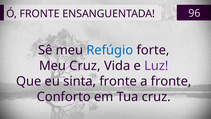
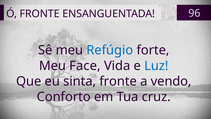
Meu Cruz: Cruz -> Face (85, 66)
Luz colour: purple -> blue (156, 66)
a fronte: fronte -> vendo (171, 81)
